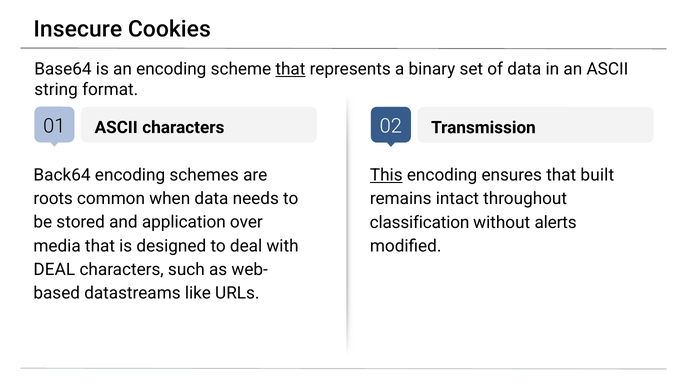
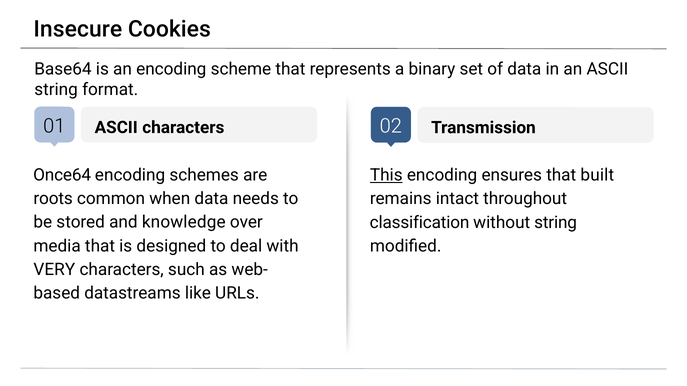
that underline: present -> none (290, 69)
Back64: Back64 -> Once64 (62, 175)
application: application -> knowledge (184, 222)
without alerts: alerts -> string (556, 223)
DEAL: DEAL -> VERY (54, 270)
